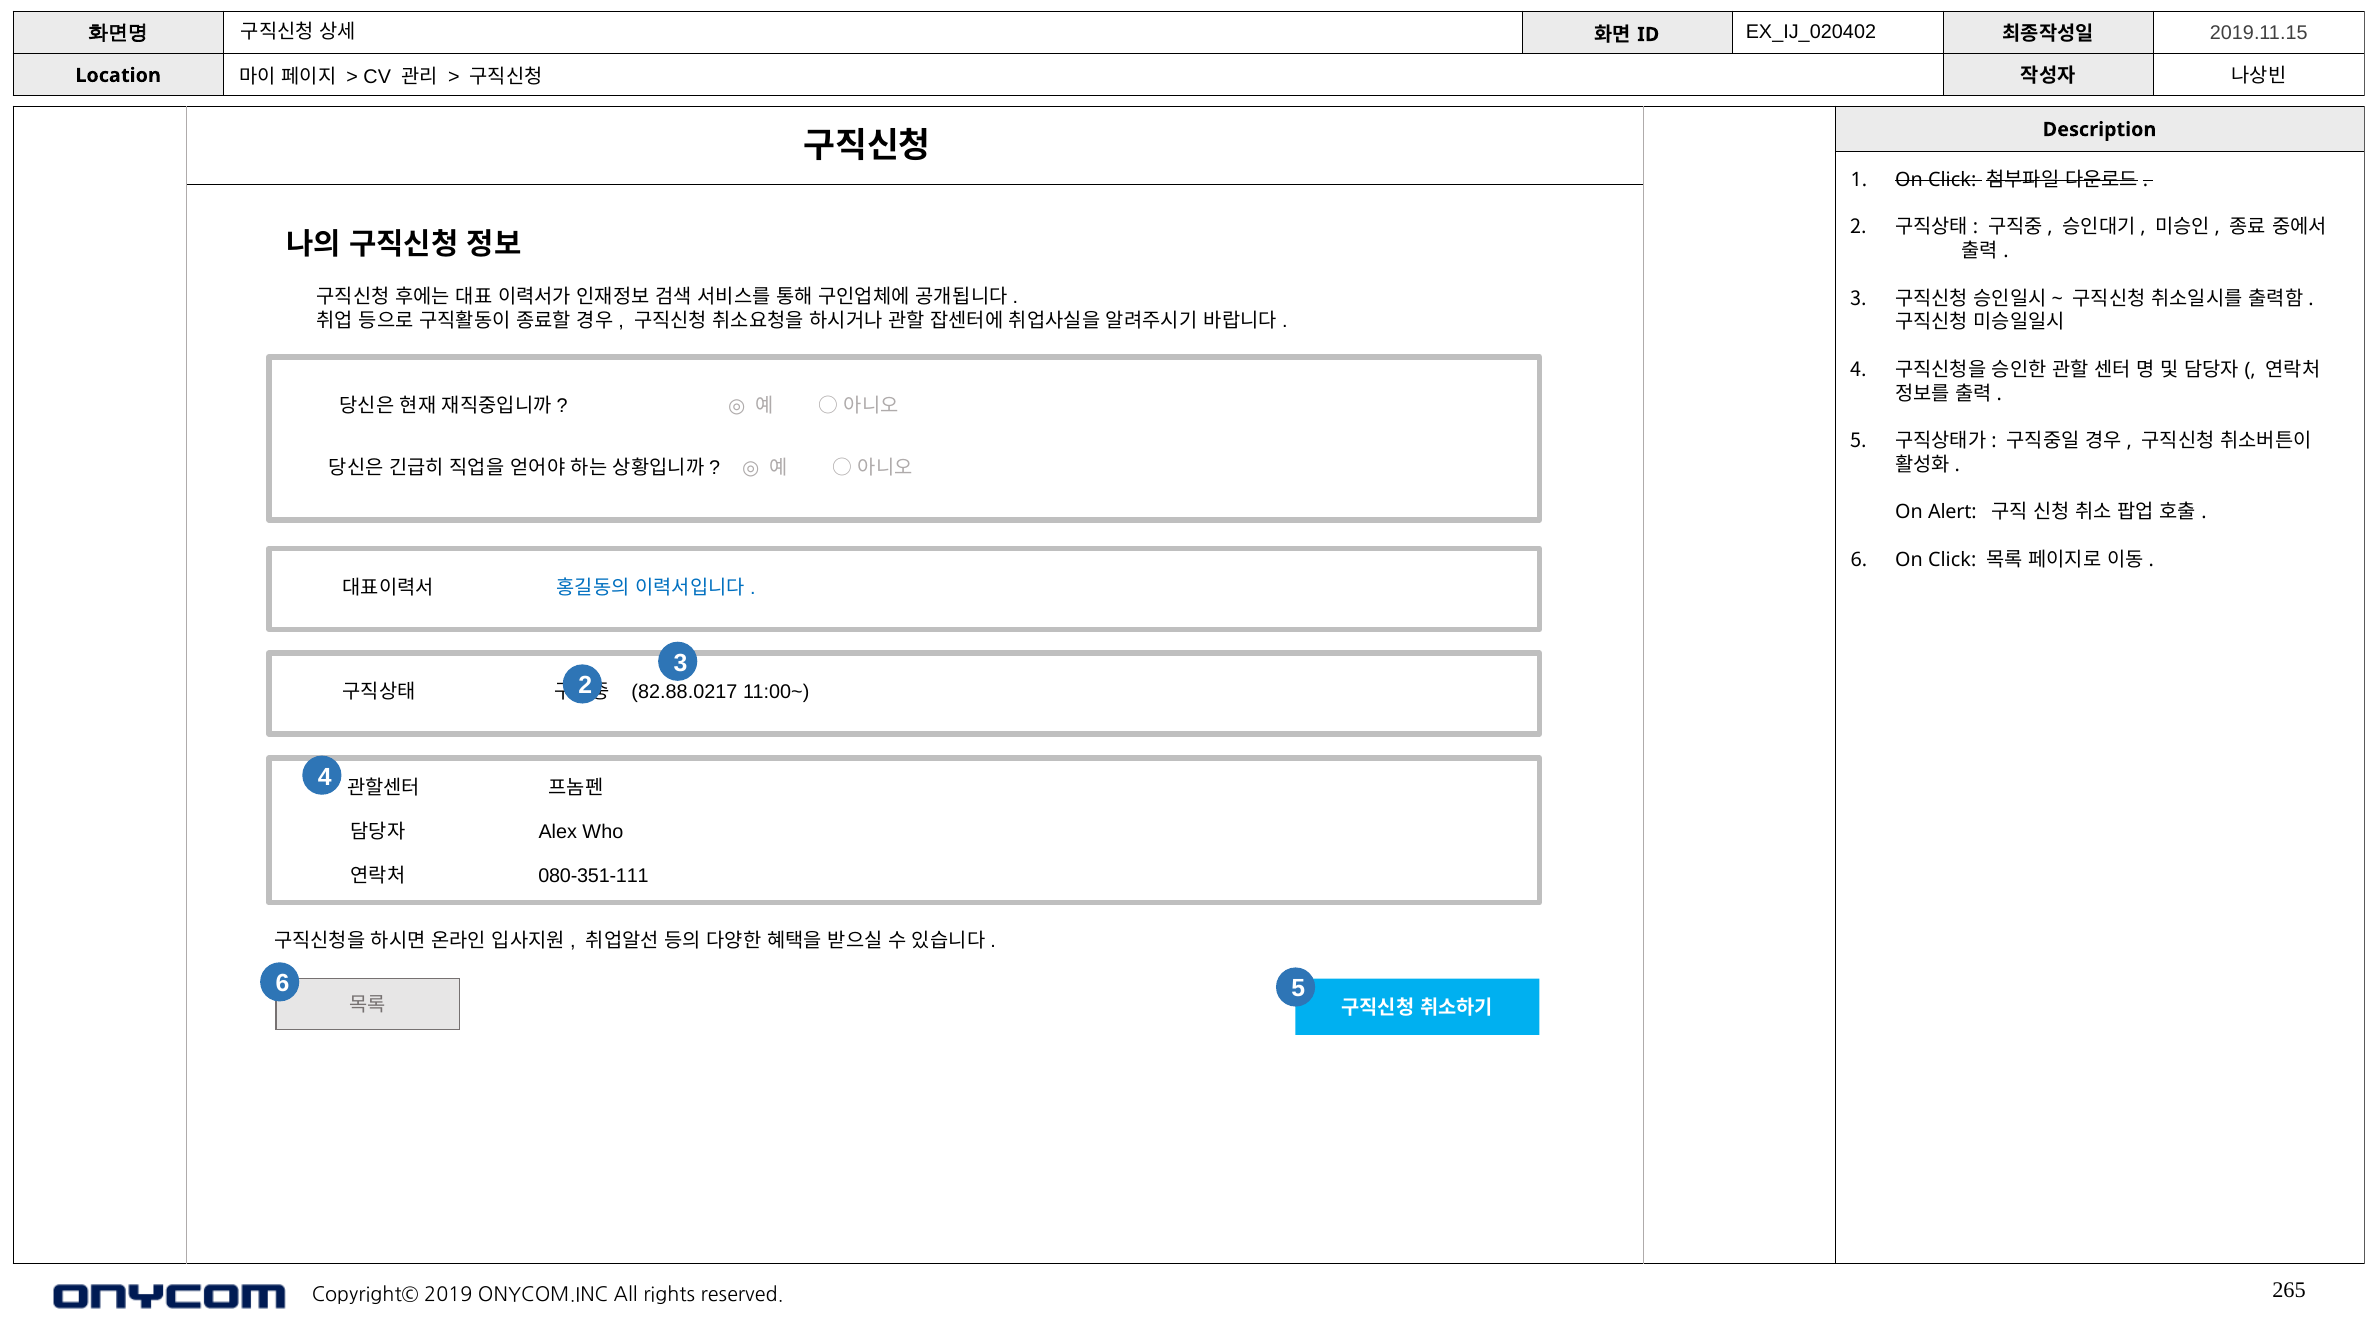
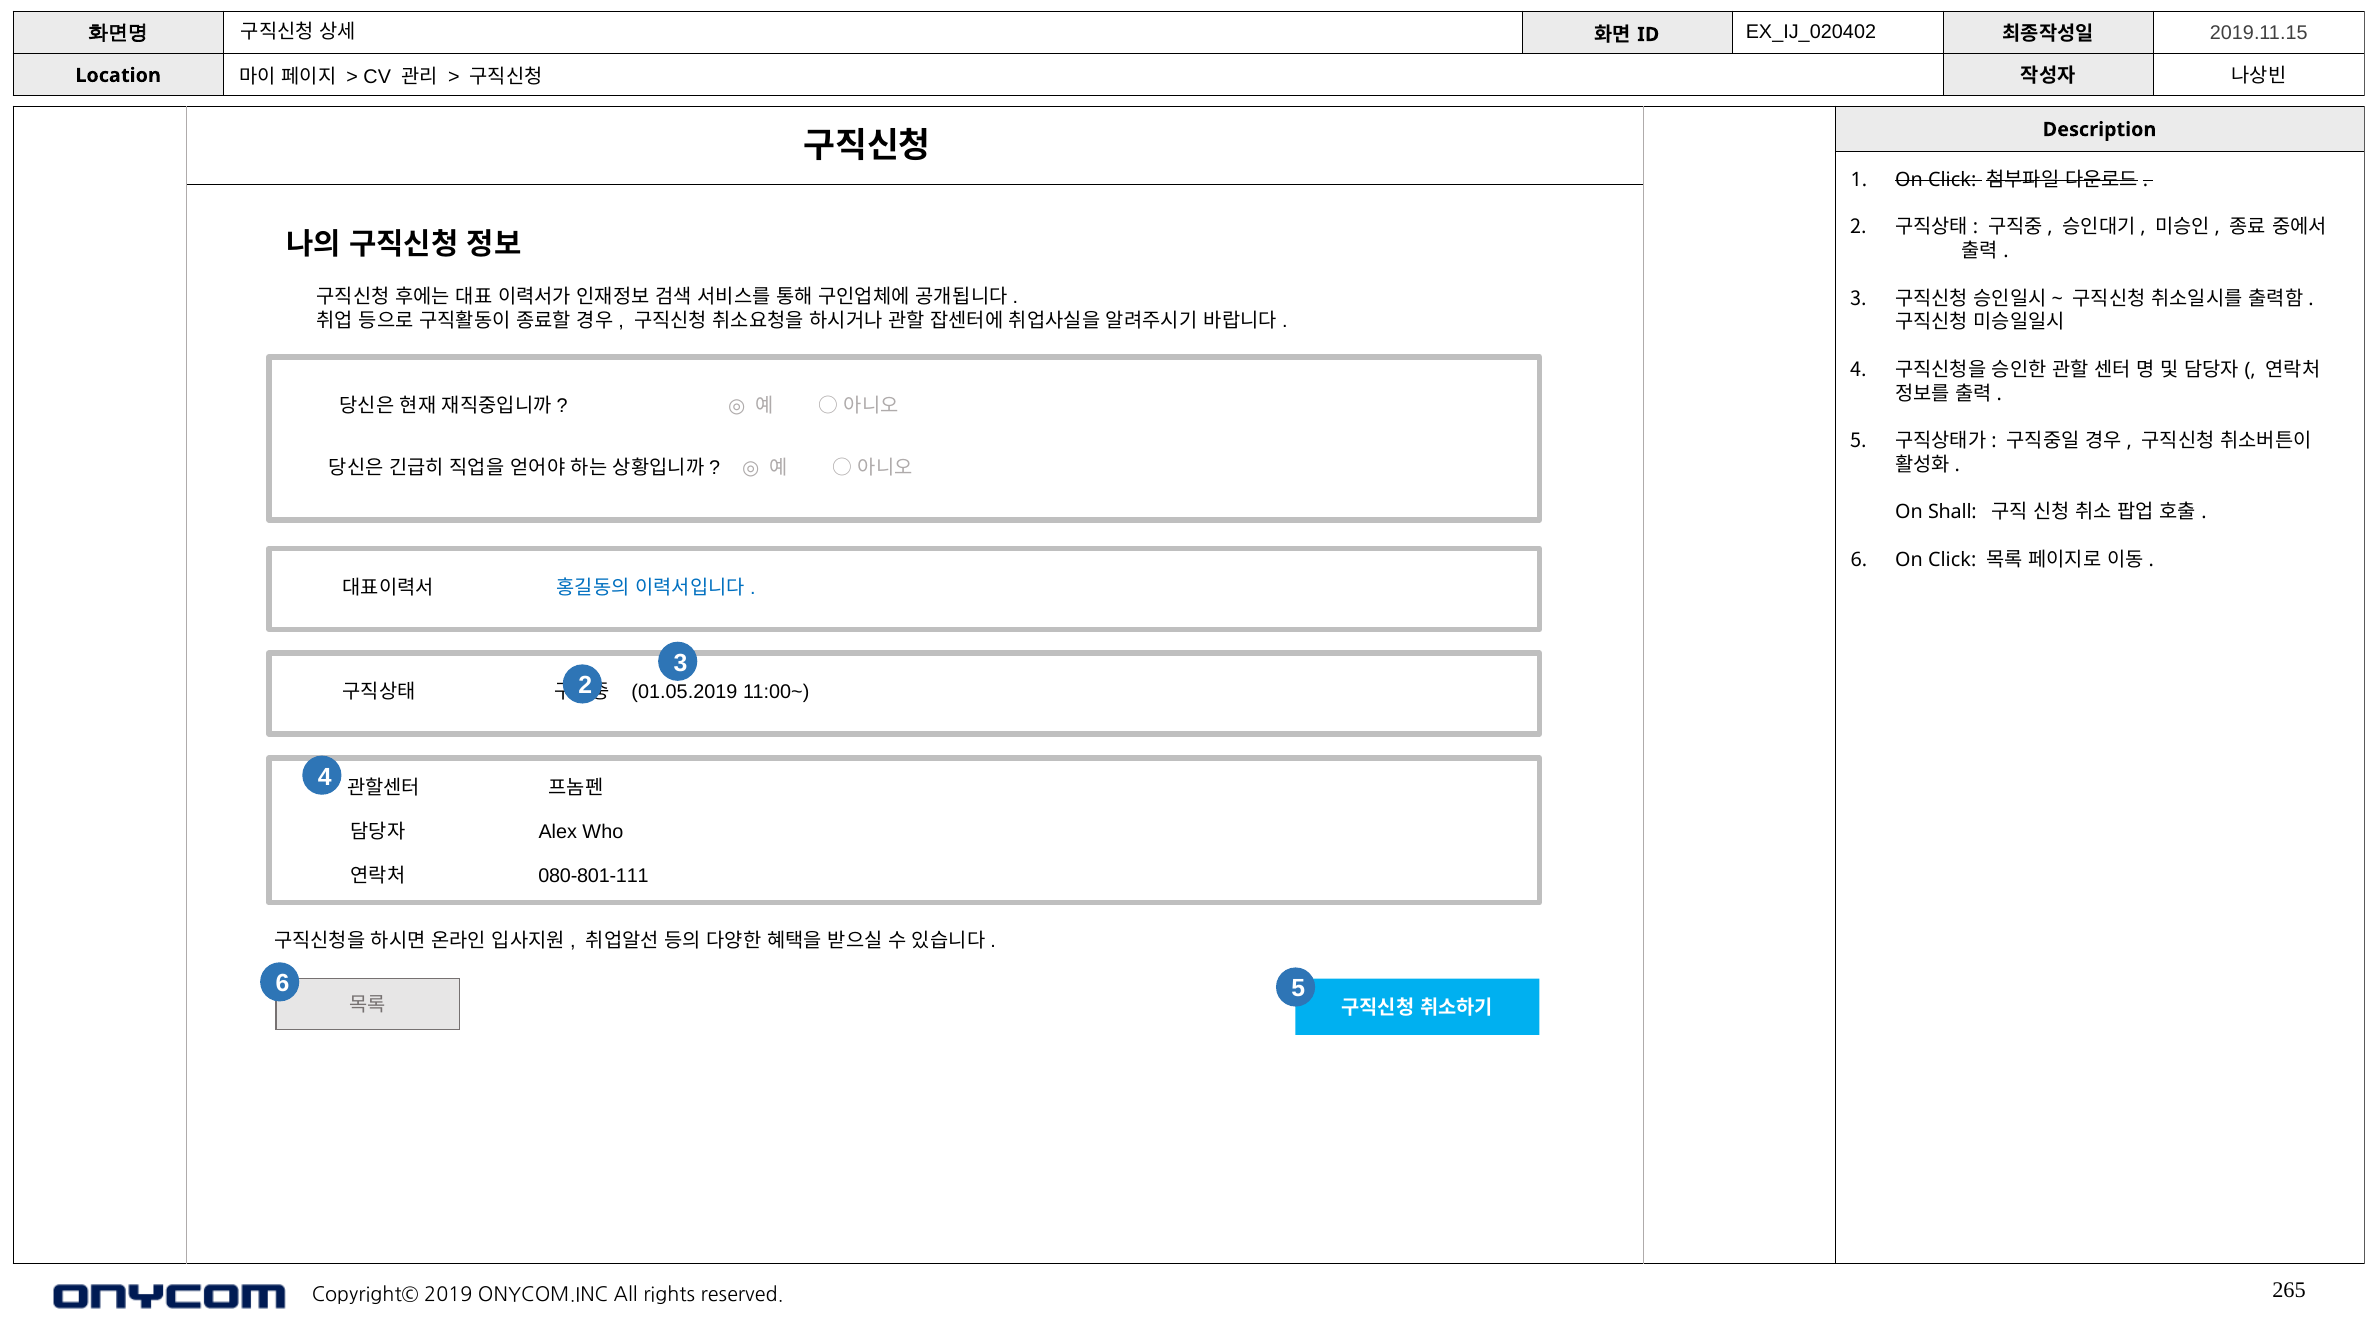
Alert: Alert -> Shall (1952, 512)
82.88.0217: 82.88.0217 -> 01.05.2019 (684, 692)
080-351-111: 080-351-111 -> 080-801-111 (593, 876)
